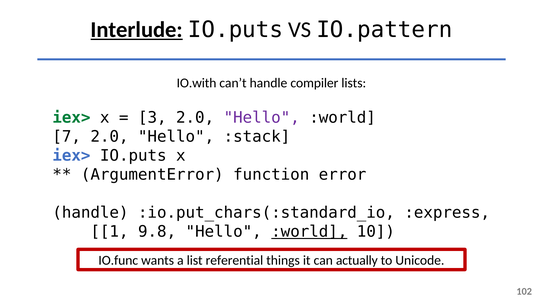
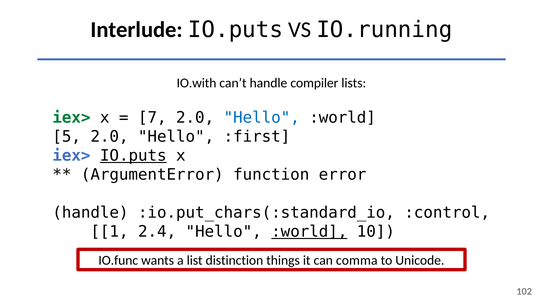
Interlude underline: present -> none (137, 30)
IO.pattern: IO.pattern -> IO.running (384, 30)
3: 3 -> 7 (152, 118)
Hello colour: purple -> blue (262, 118)
7: 7 -> 5 (67, 137)
:stack: :stack -> :first (257, 137)
IO.puts underline: none -> present (133, 156)
:express: :express -> :control (447, 213)
9.8: 9.8 -> 2.4 (157, 232)
referential: referential -> distinction (234, 261)
actually: actually -> comma (357, 261)
